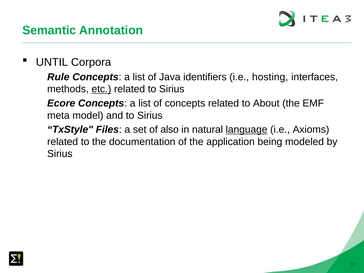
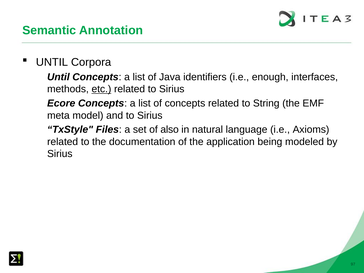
Rule: Rule -> Until (58, 77)
hosting: hosting -> enough (270, 77)
About: About -> String (266, 103)
language underline: present -> none (247, 130)
